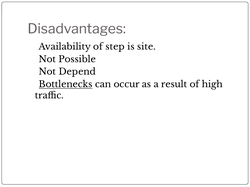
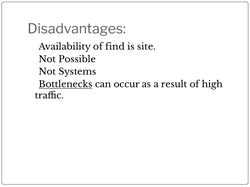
step: step -> find (115, 47)
Depend: Depend -> Systems (77, 72)
